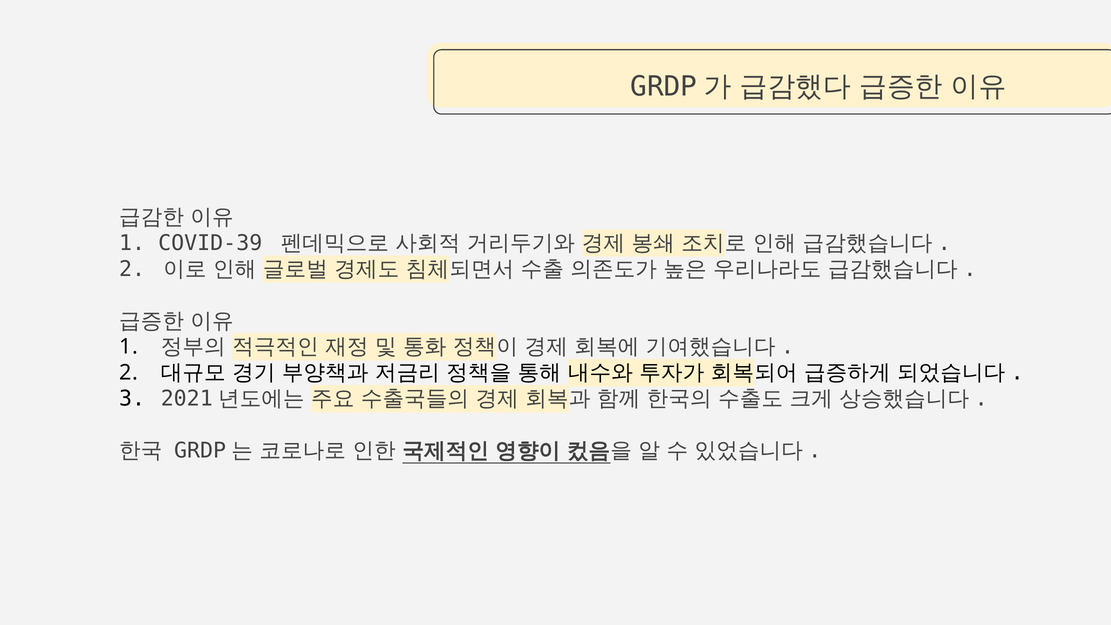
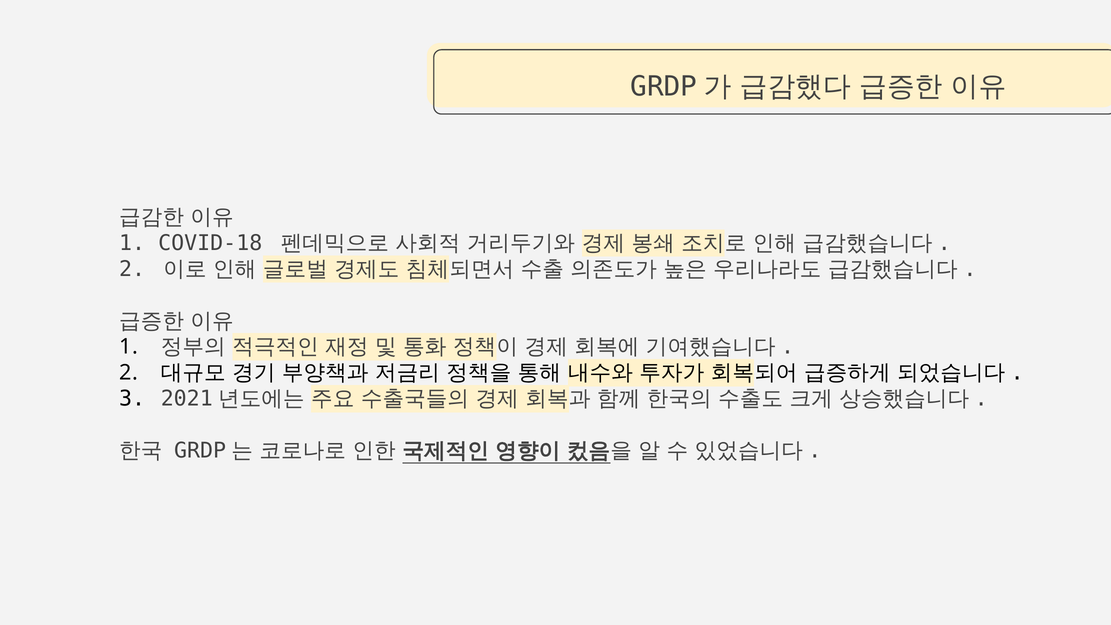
COVID-39: COVID-39 -> COVID-18 (210, 243)
